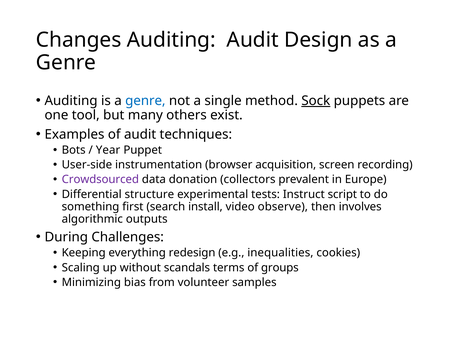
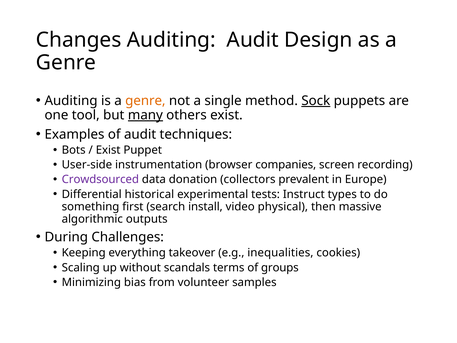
genre colour: blue -> orange (145, 101)
many underline: none -> present (145, 115)
Year: Year -> Exist (108, 150)
acquisition: acquisition -> companies (286, 165)
structure: structure -> historical (149, 194)
script: script -> types (342, 194)
observe: observe -> physical (283, 206)
involves: involves -> massive (360, 206)
redesign: redesign -> takeover (192, 253)
